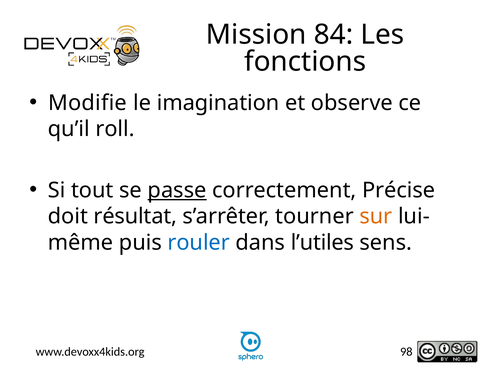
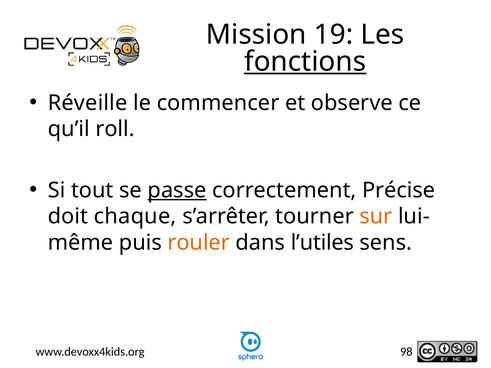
84: 84 -> 19 (334, 35)
fonctions underline: none -> present (305, 62)
Modifie: Modifie -> Réveille (88, 103)
imagination: imagination -> commencer (218, 103)
résultat: résultat -> chaque (135, 216)
rouler colour: blue -> orange (199, 243)
